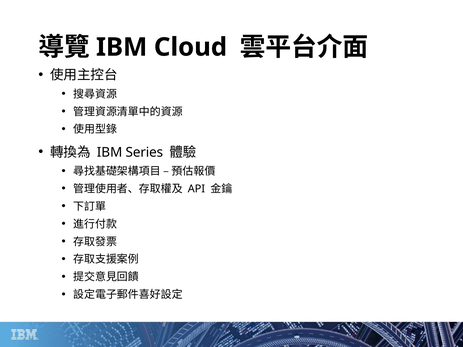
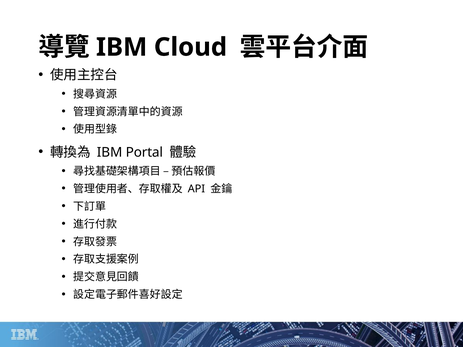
Series: Series -> Portal (144, 152)
